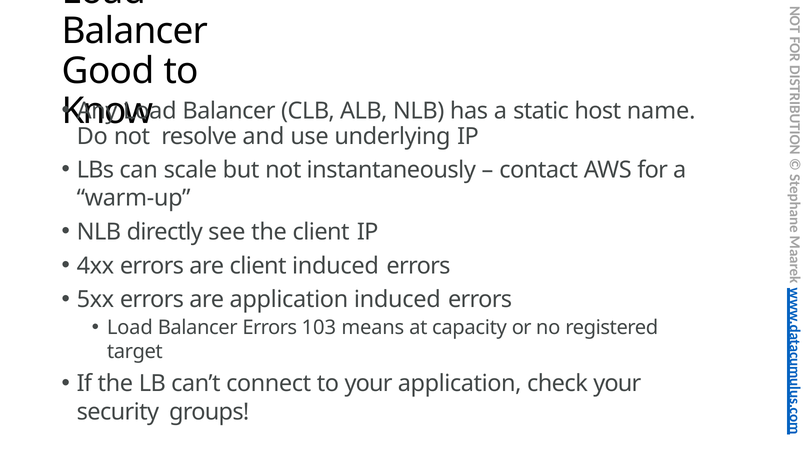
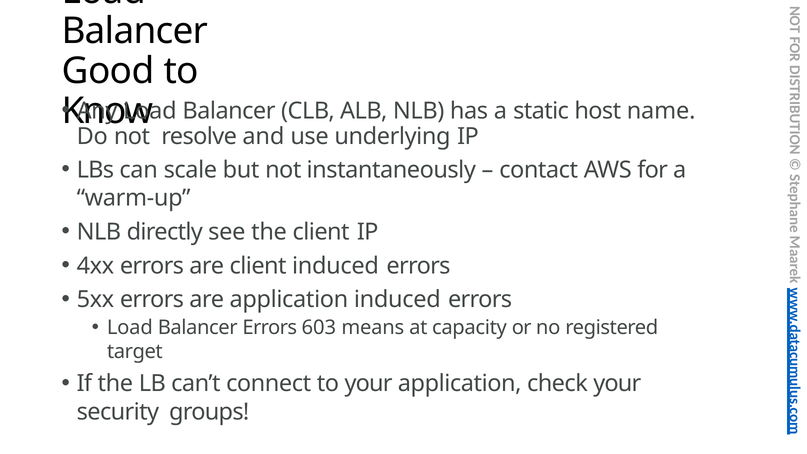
103: 103 -> 603 (319, 327)
